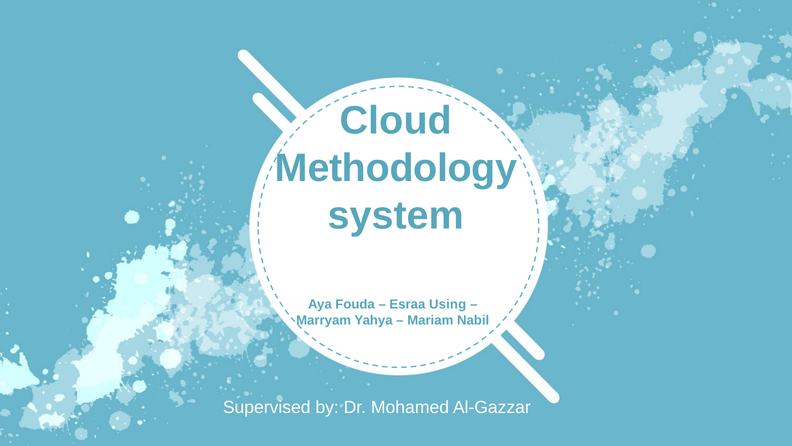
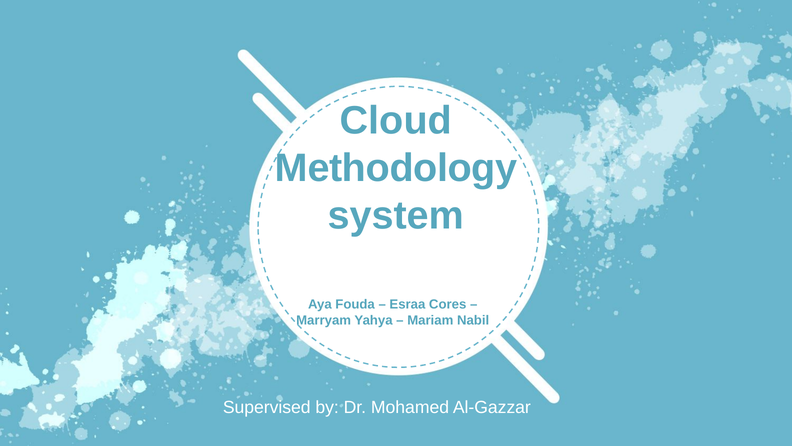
Using: Using -> Cores (448, 304)
